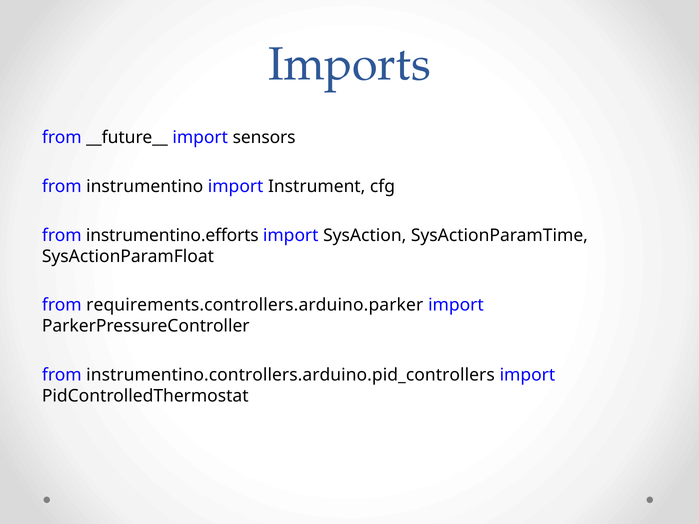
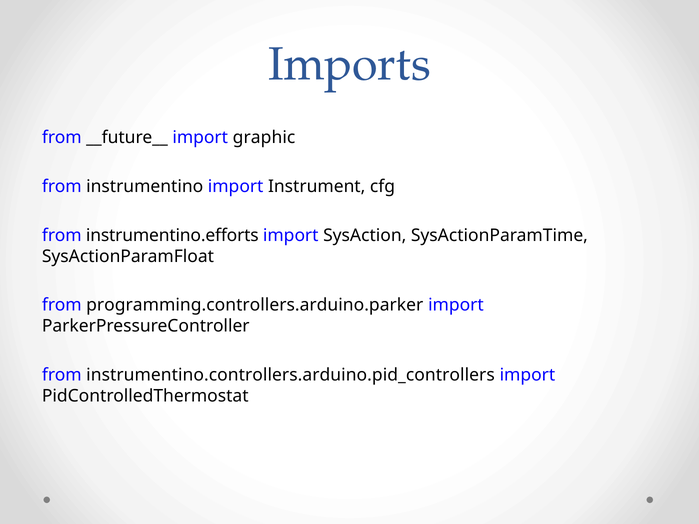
sensors: sensors -> graphic (264, 138)
requirements.controllers.arduino.parker: requirements.controllers.arduino.parker -> programming.controllers.arduino.parker (255, 305)
